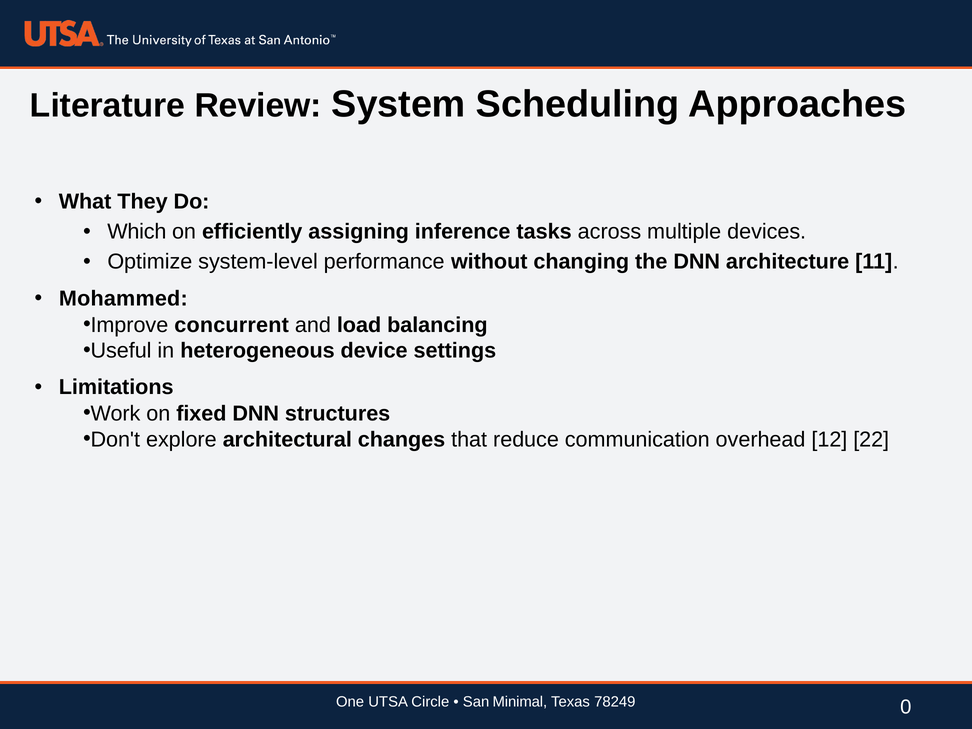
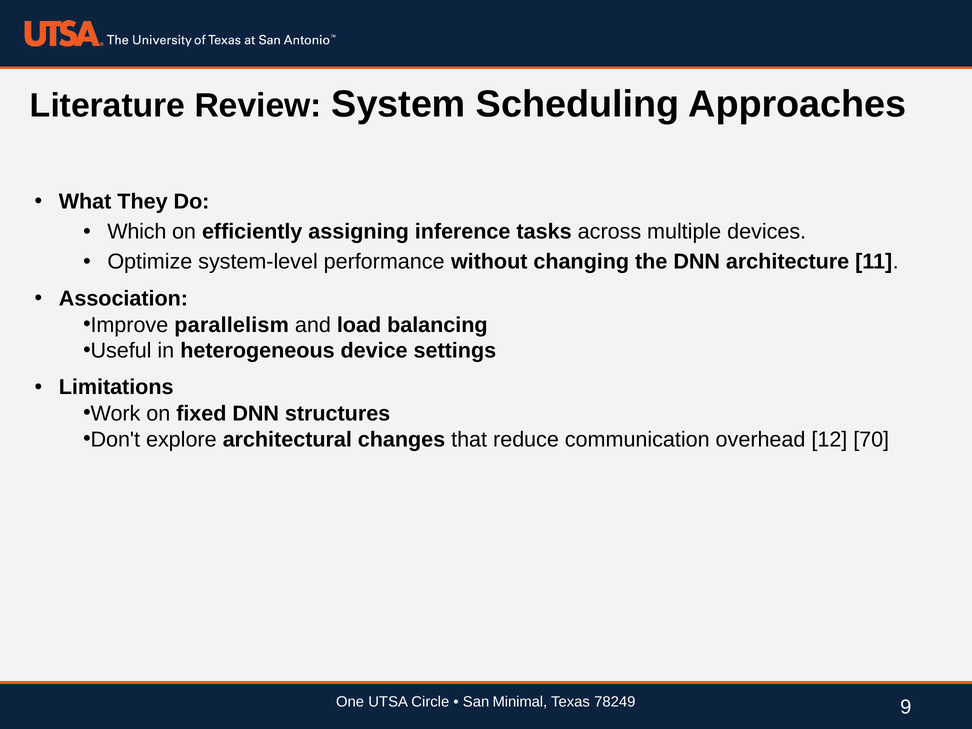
Mohammed: Mohammed -> Association (123, 299)
concurrent: concurrent -> parallelism (232, 325)
22: 22 -> 70 (871, 439)
0: 0 -> 9 (906, 707)
